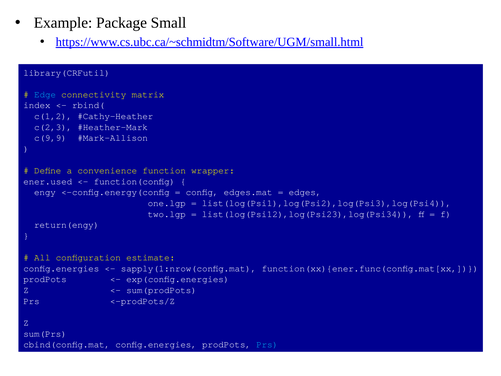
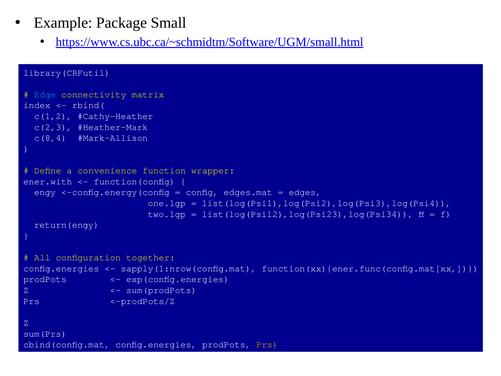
c(9,9: c(9,9 -> c(8,4 (50, 138)
ener.used: ener.used -> ener.with (48, 181)
estimate: estimate -> together (151, 257)
Prs colour: light blue -> yellow (267, 344)
